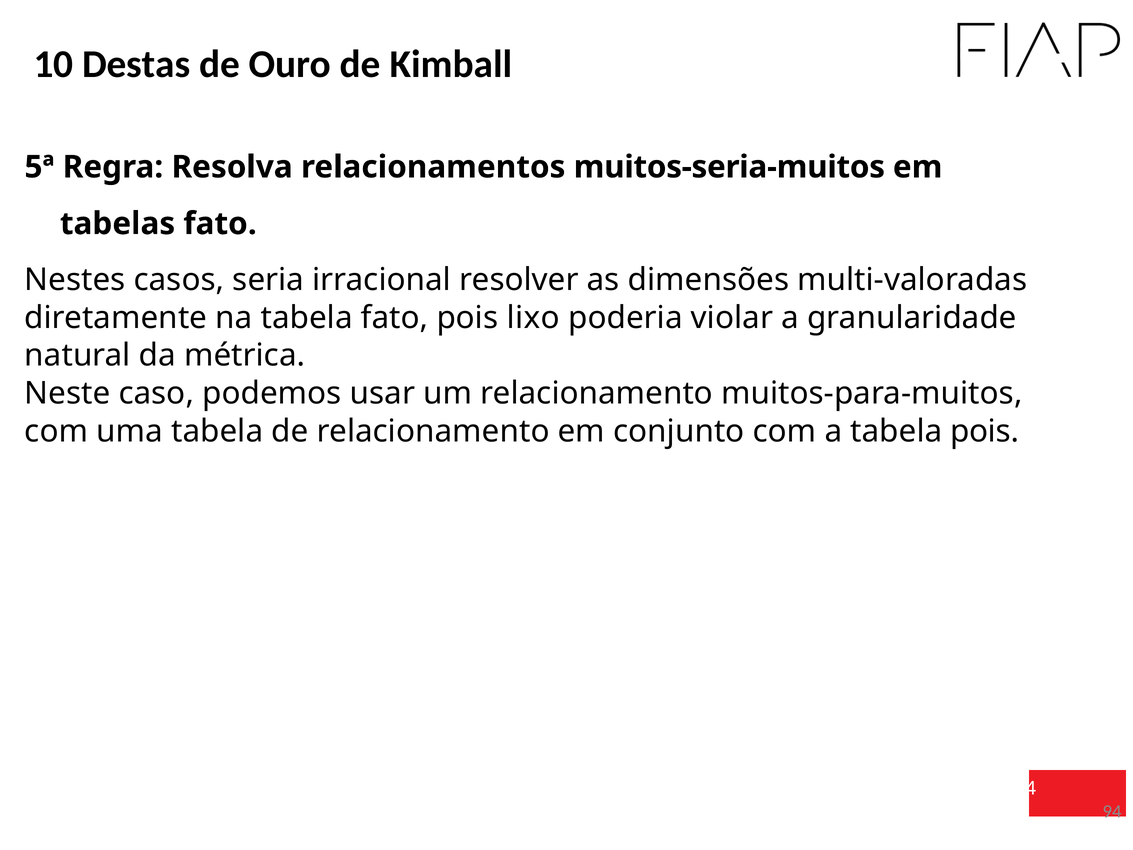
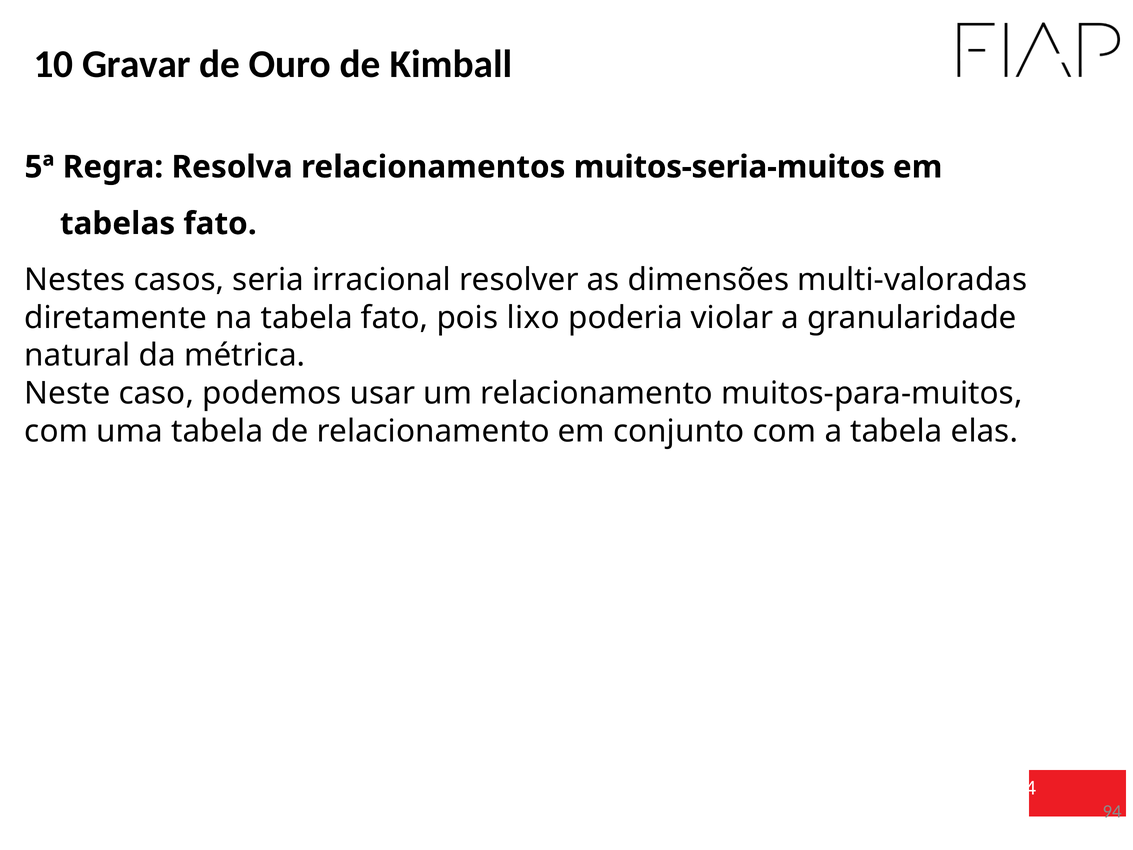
Destas: Destas -> Gravar (136, 64)
tabela pois: pois -> elas (984, 431)
